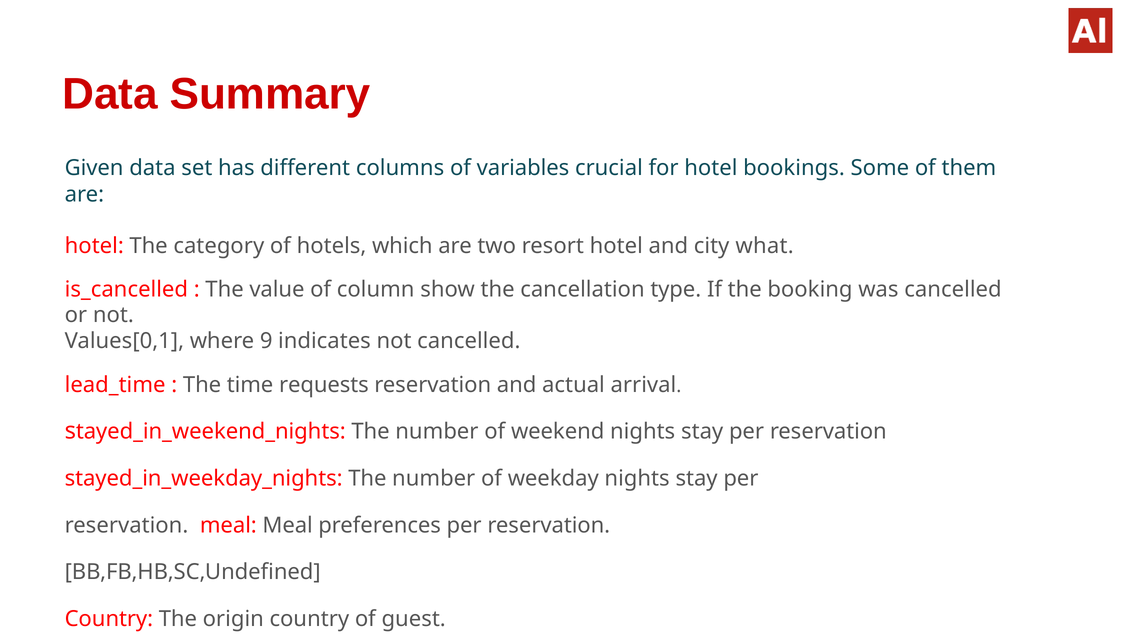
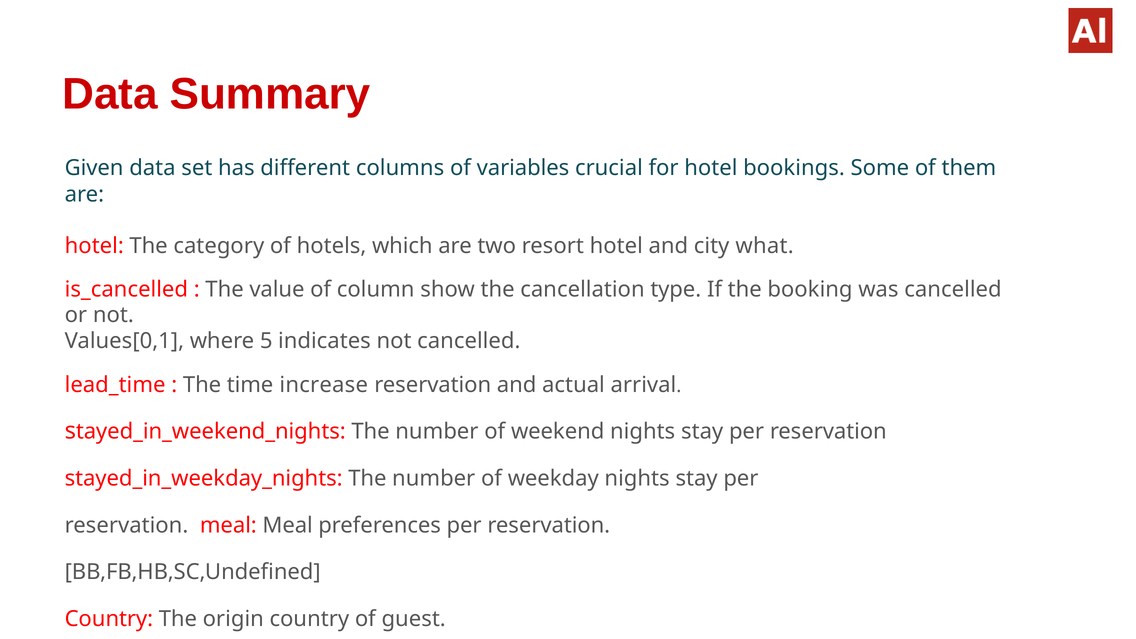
9: 9 -> 5 (266, 341)
requests: requests -> increase (324, 385)
